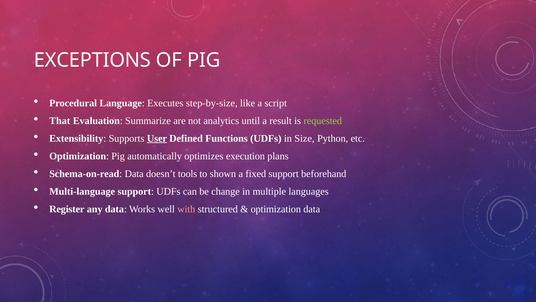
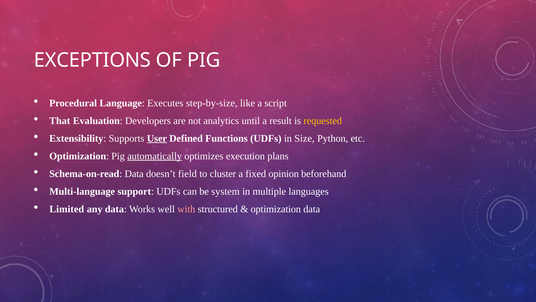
Summarize: Summarize -> Developers (148, 121)
requested colour: light green -> yellow (323, 121)
automatically underline: none -> present (155, 156)
tools: tools -> field (187, 173)
shown: shown -> cluster (223, 173)
fixed support: support -> opinion (284, 173)
change: change -> system (225, 191)
Register: Register -> Limited (67, 209)
